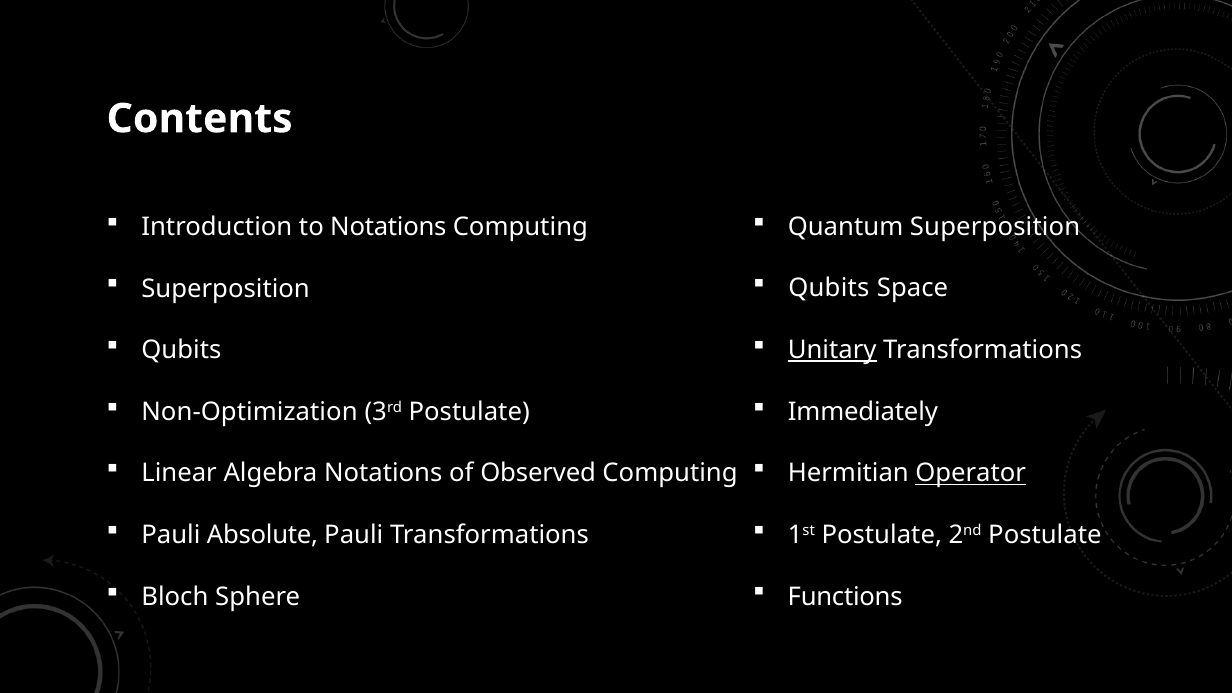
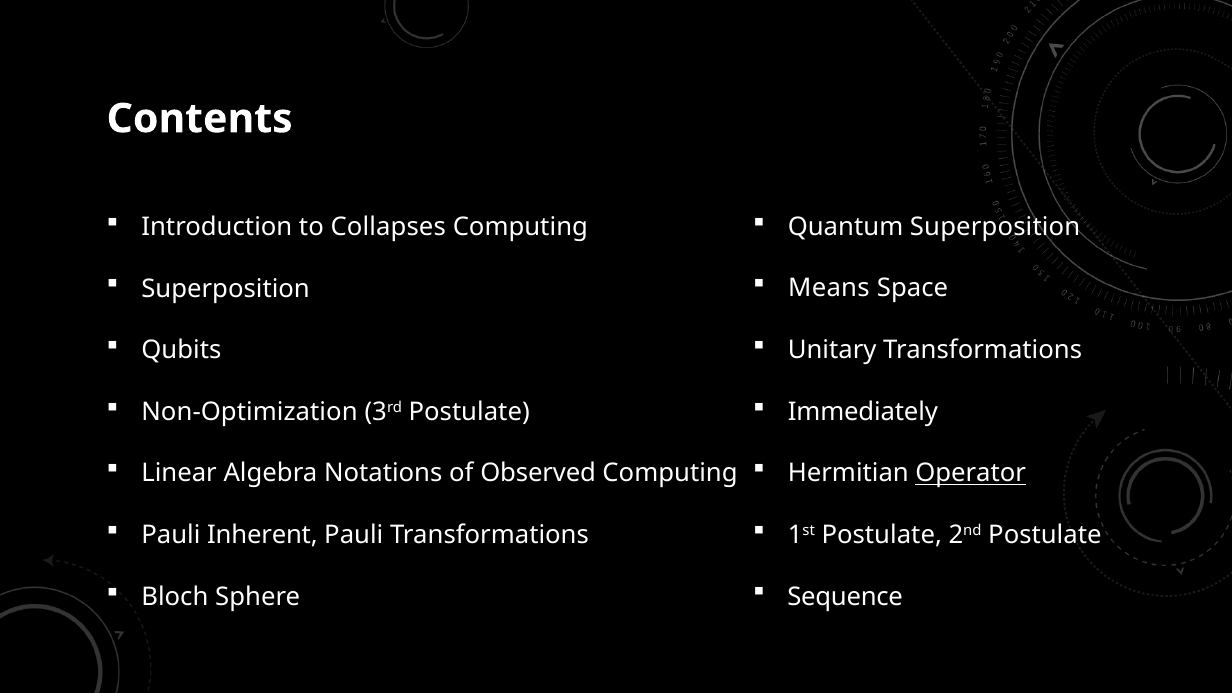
to Notations: Notations -> Collapses (388, 227)
Qubits: Qubits -> Means (829, 289)
Unitary underline: present -> none (832, 350)
Absolute: Absolute -> Inherent (262, 535)
Functions: Functions -> Sequence (845, 597)
